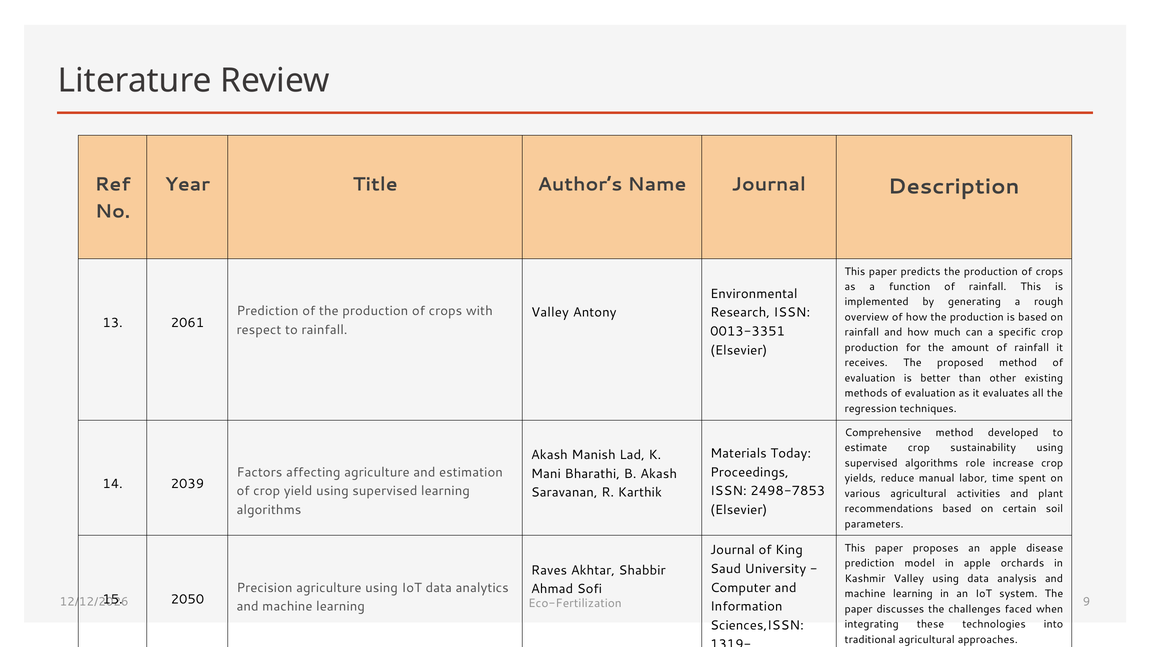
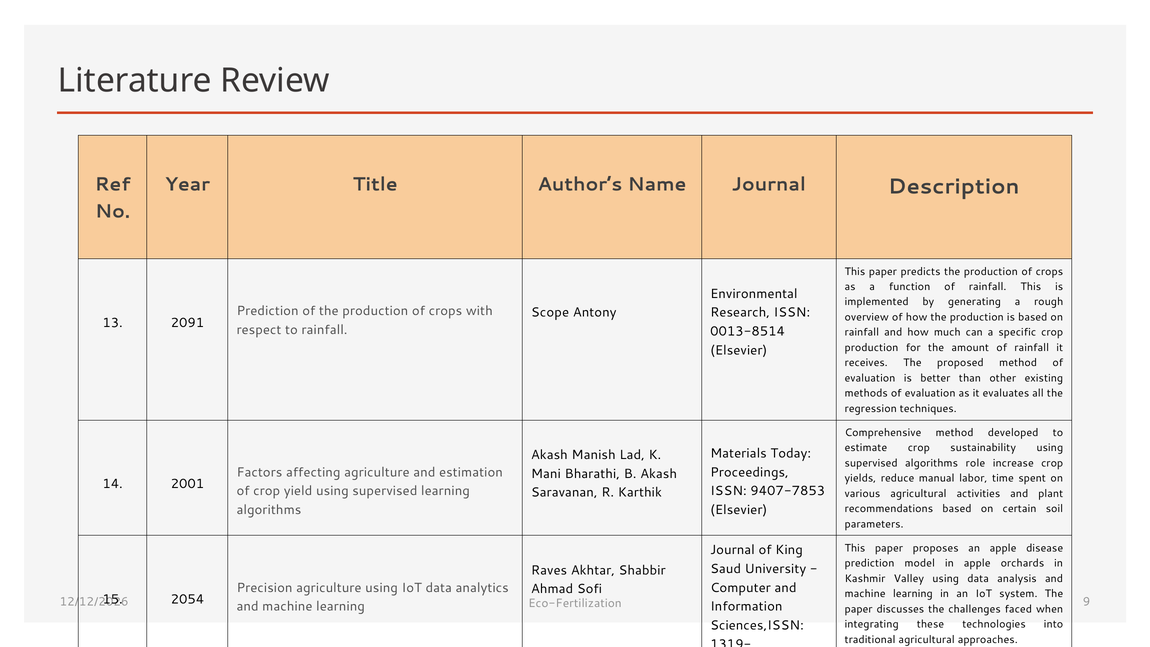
Valley: Valley -> Scope (550, 312)
2061: 2061 -> 2091 (187, 323)
0013-3351: 0013-3351 -> 0013-8514 (748, 331)
2039: 2039 -> 2001 (187, 484)
2498-7853: 2498-7853 -> 9407-7853 (788, 491)
2050: 2050 -> 2054 (187, 599)
